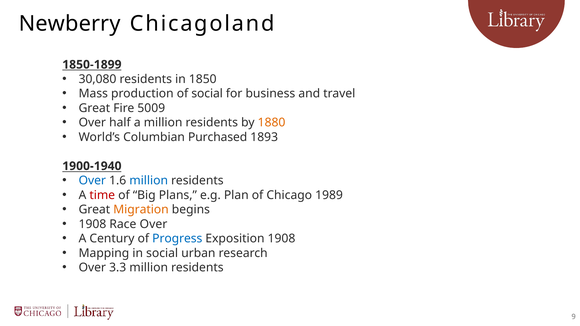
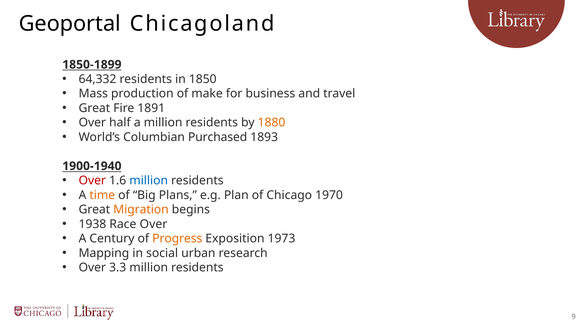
Newberry: Newberry -> Geoportal (70, 24)
30,080: 30,080 -> 64,332 (97, 79)
of social: social -> make (207, 94)
5009: 5009 -> 1891 (151, 108)
Over colour: blue -> red (92, 181)
time colour: red -> orange (102, 195)
1989: 1989 -> 1970 (329, 195)
1908: 1908 -> 1938 (92, 224)
Progress colour: blue -> orange (177, 239)
Exposition 1908: 1908 -> 1973 (281, 239)
